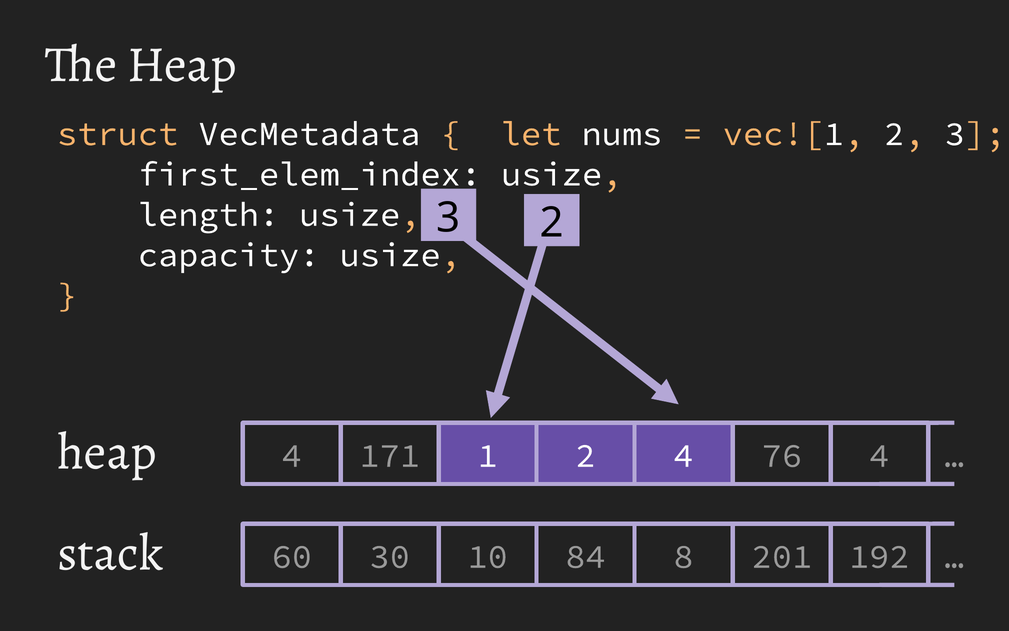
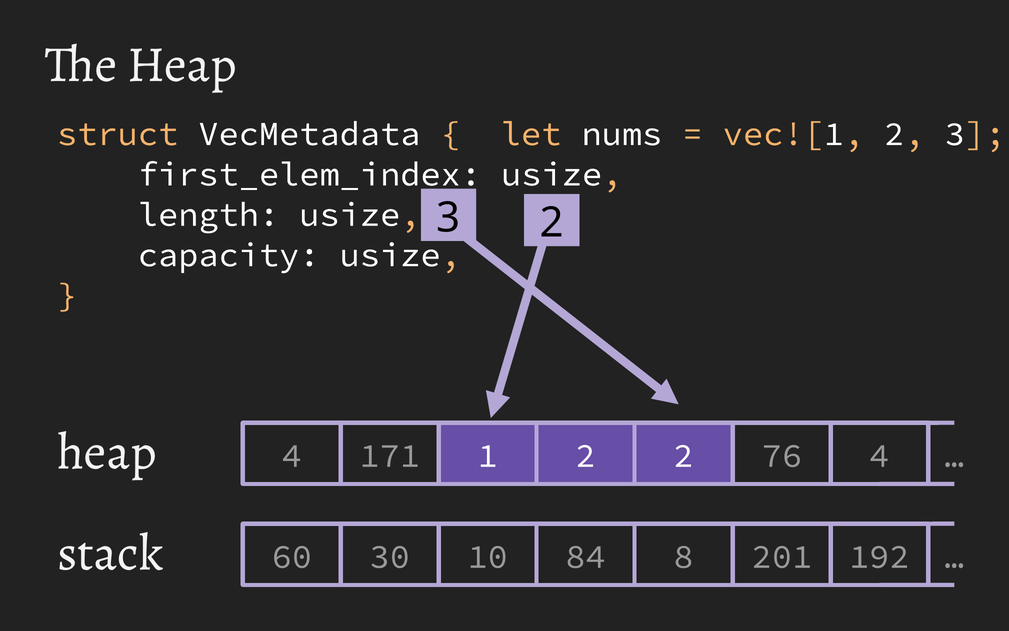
heap 4: 4 -> 2 (683, 455)
